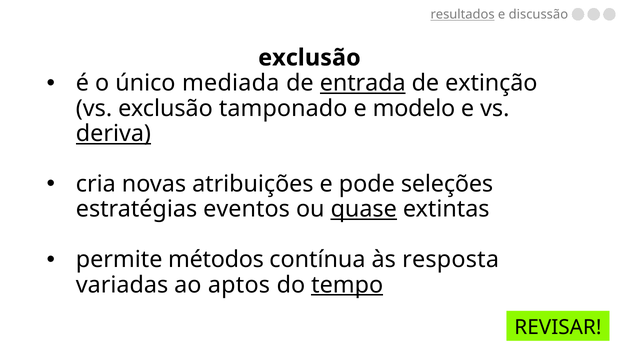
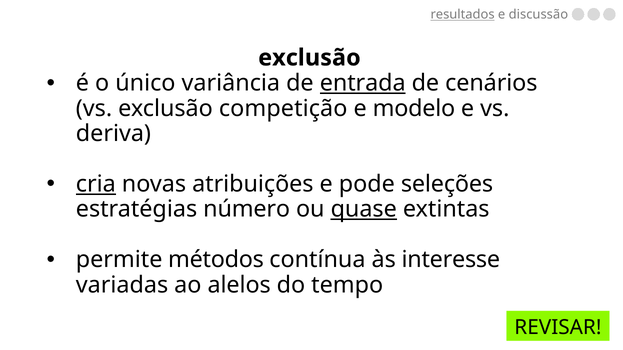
mediada: mediada -> variância (231, 83)
extinção: extinção -> cenários (491, 83)
tamponado: tamponado -> competição (283, 109)
deriva underline: present -> none (113, 134)
cria underline: none -> present (96, 184)
eventos: eventos -> número (247, 210)
resposta: resposta -> interesse (451, 260)
aptos: aptos -> alelos (239, 285)
tempo underline: present -> none (347, 285)
